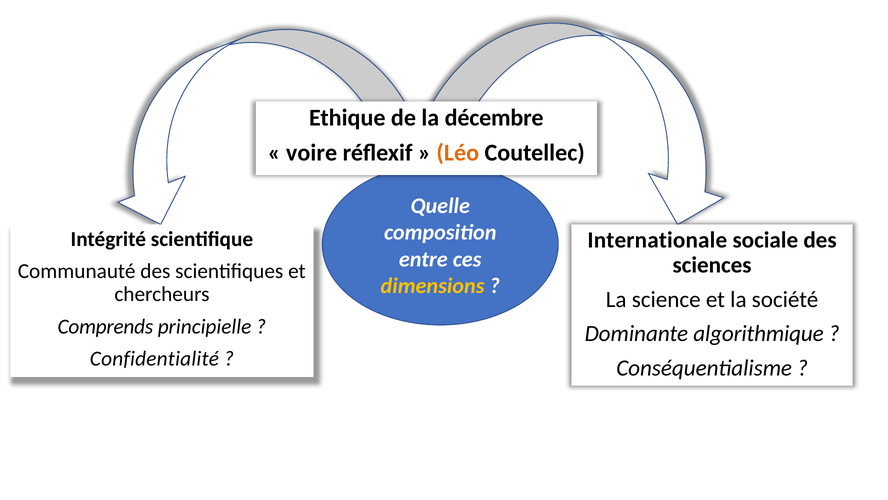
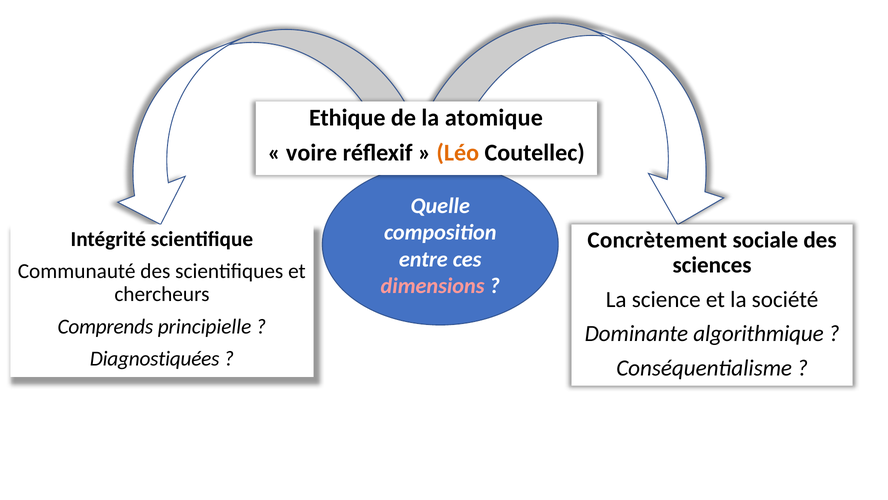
décembre: décembre -> atomique (494, 118)
Internationale: Internationale -> Concrètement (657, 240)
dimensions colour: yellow -> pink (433, 286)
Confidentialité: Confidentialité -> Diagnostiquées (155, 359)
